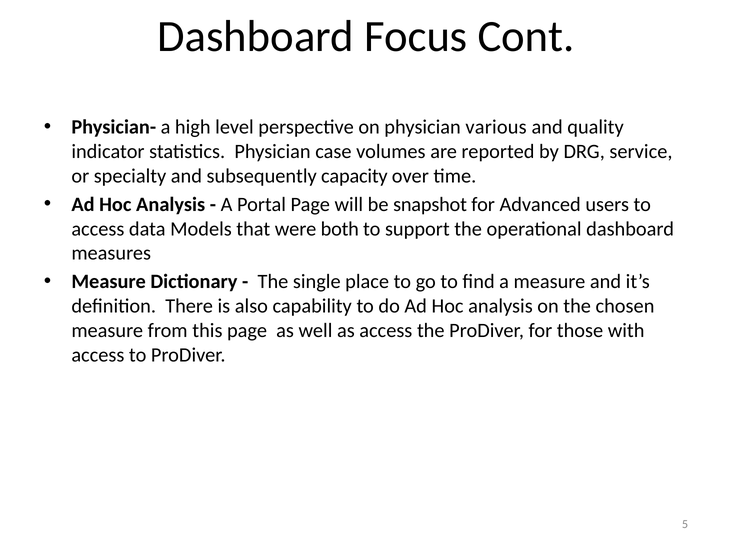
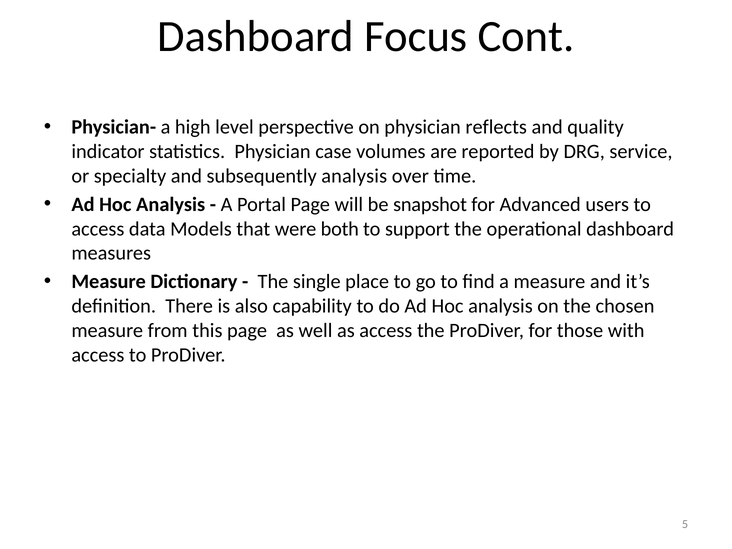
various: various -> reflects (496, 127)
subsequently capacity: capacity -> analysis (354, 176)
